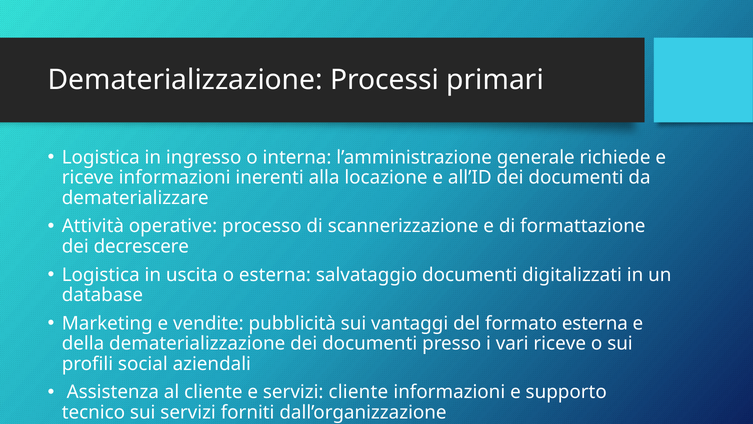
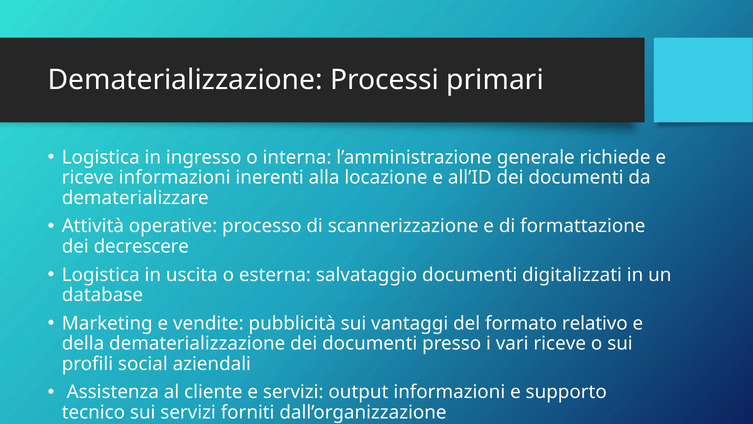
formato esterna: esterna -> relativo (595, 323)
servizi cliente: cliente -> output (358, 392)
